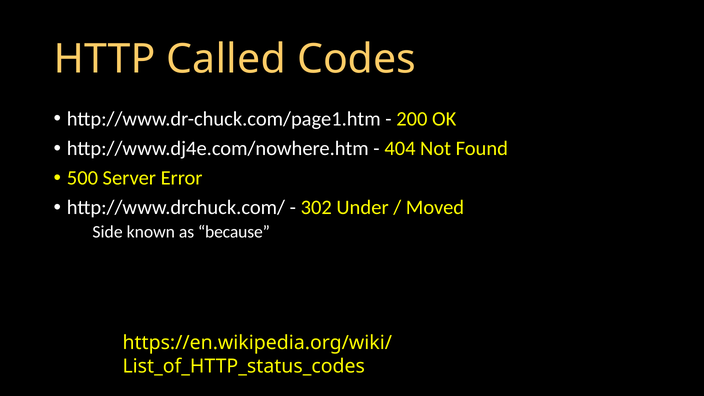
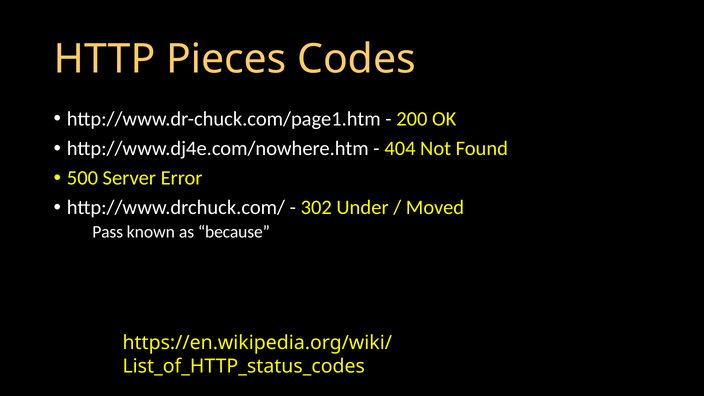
Called: Called -> Pieces (226, 59)
Side: Side -> Pass (108, 232)
